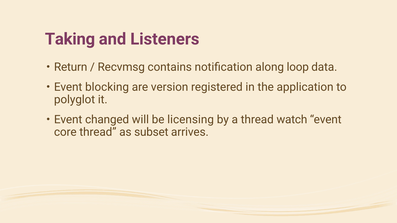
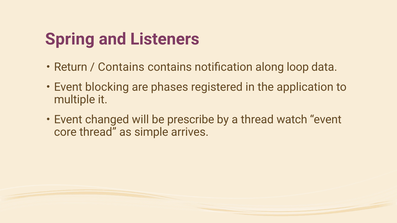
Taking: Taking -> Spring (70, 39)
Recvmsg: Recvmsg -> Contains (121, 67)
version: version -> phases (170, 87)
polyglot: polyglot -> multiple (75, 100)
licensing: licensing -> prescribe (191, 120)
subset: subset -> simple (151, 132)
